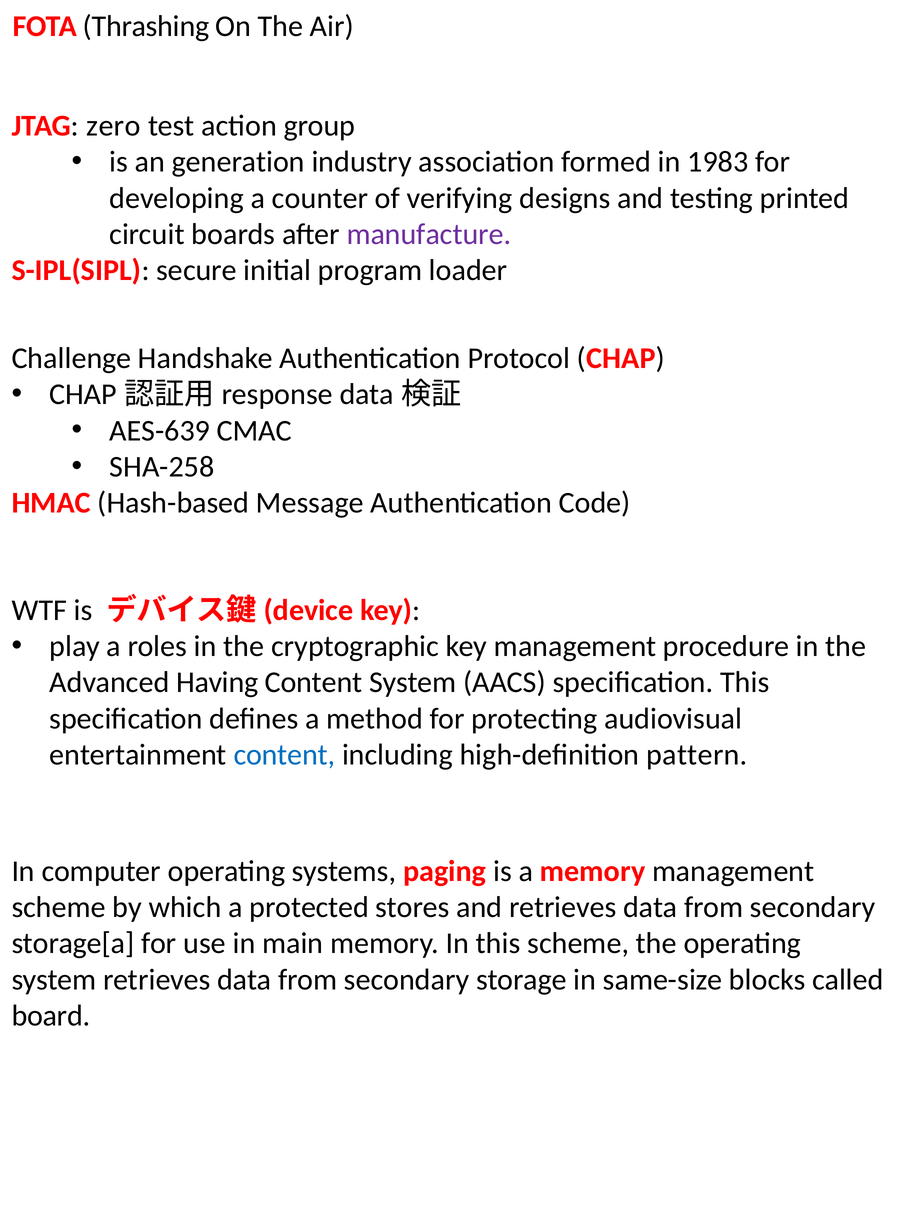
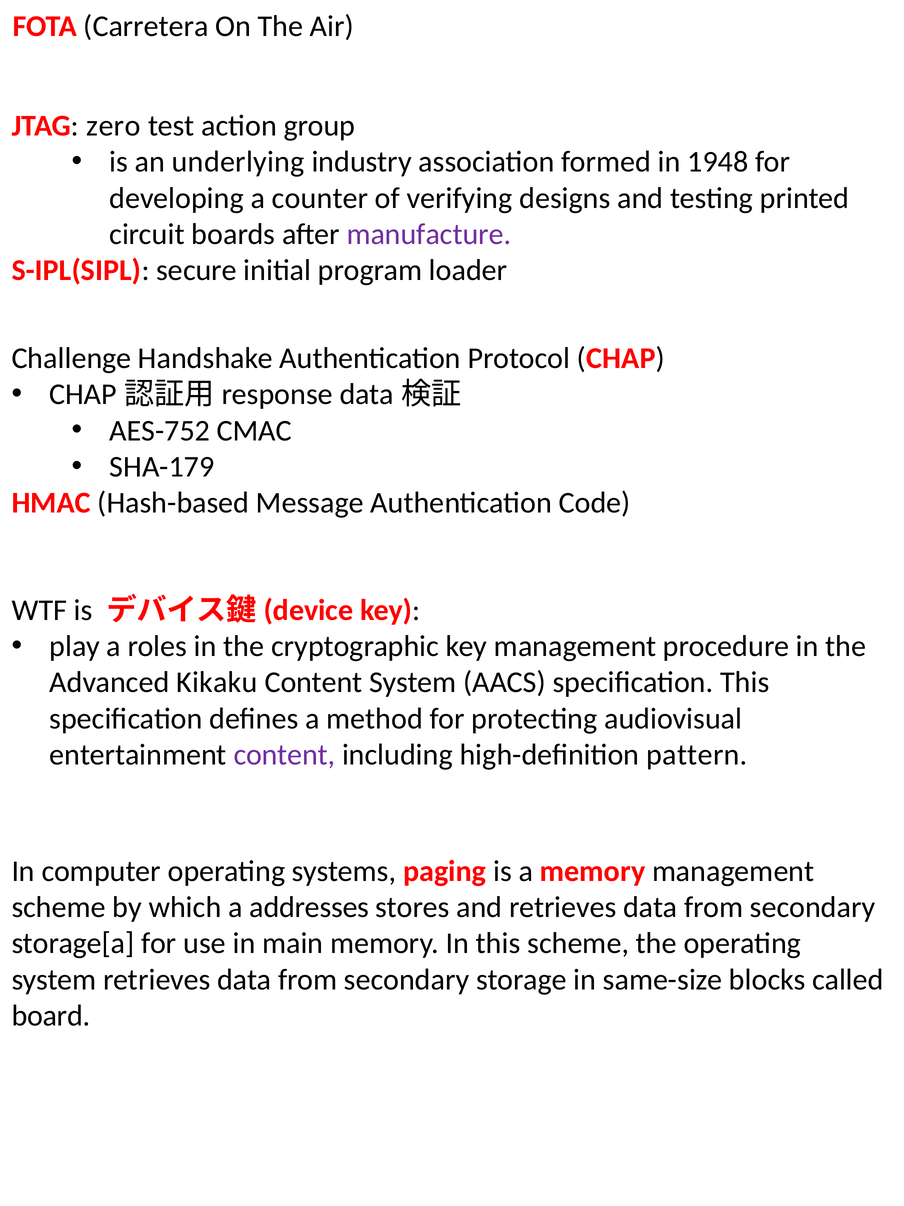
Thrashing: Thrashing -> Carretera (146, 26)
generation: generation -> underlying (238, 162)
1983: 1983 -> 1948 (718, 162)
AES-639: AES-639 -> AES-752 (160, 430)
SHA-258: SHA-258 -> SHA-179 (162, 467)
Having: Having -> Kikaku (217, 682)
content colour: blue -> purple (284, 754)
protected: protected -> addresses (309, 907)
